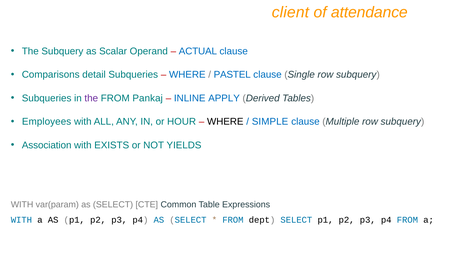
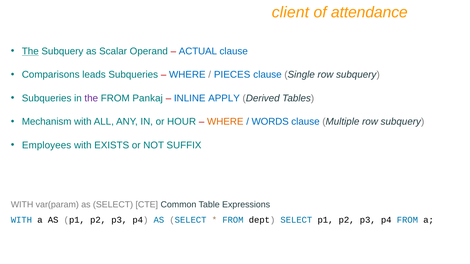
The underline: none -> present (30, 51)
detail: detail -> leads (94, 75)
PASTEL: PASTEL -> PIECES (232, 75)
Employees: Employees -> Mechanism (47, 122)
WHERE colour: black -> orange (225, 122)
SIMPLE: SIMPLE -> WORDS (270, 122)
Association: Association -> Employees (47, 145)
YIELDS: YIELDS -> SUFFIX (184, 145)
